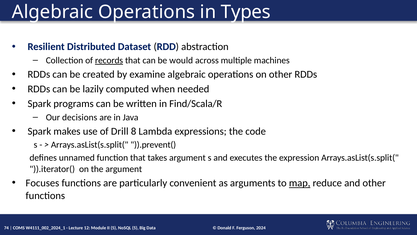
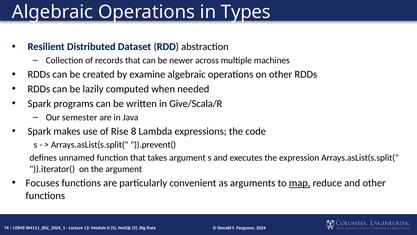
records underline: present -> none (109, 60)
would: would -> newer (181, 60)
Find/Scala/R: Find/Scala/R -> Give/Scala/R (196, 104)
decisions: decisions -> semester (80, 117)
Drill: Drill -> Rise (120, 131)
